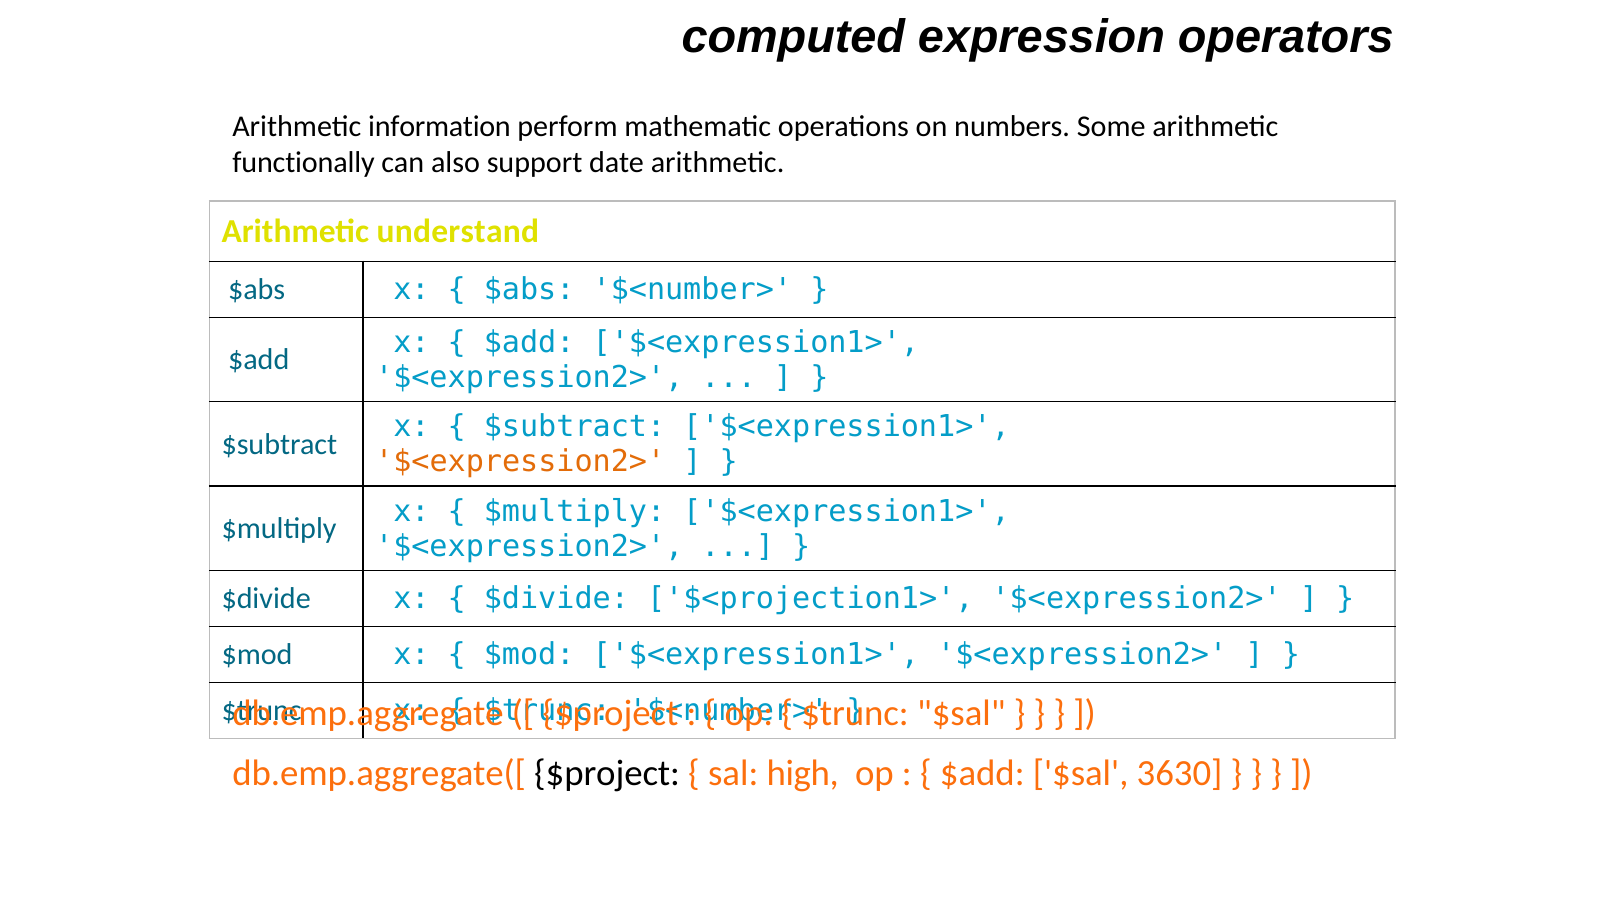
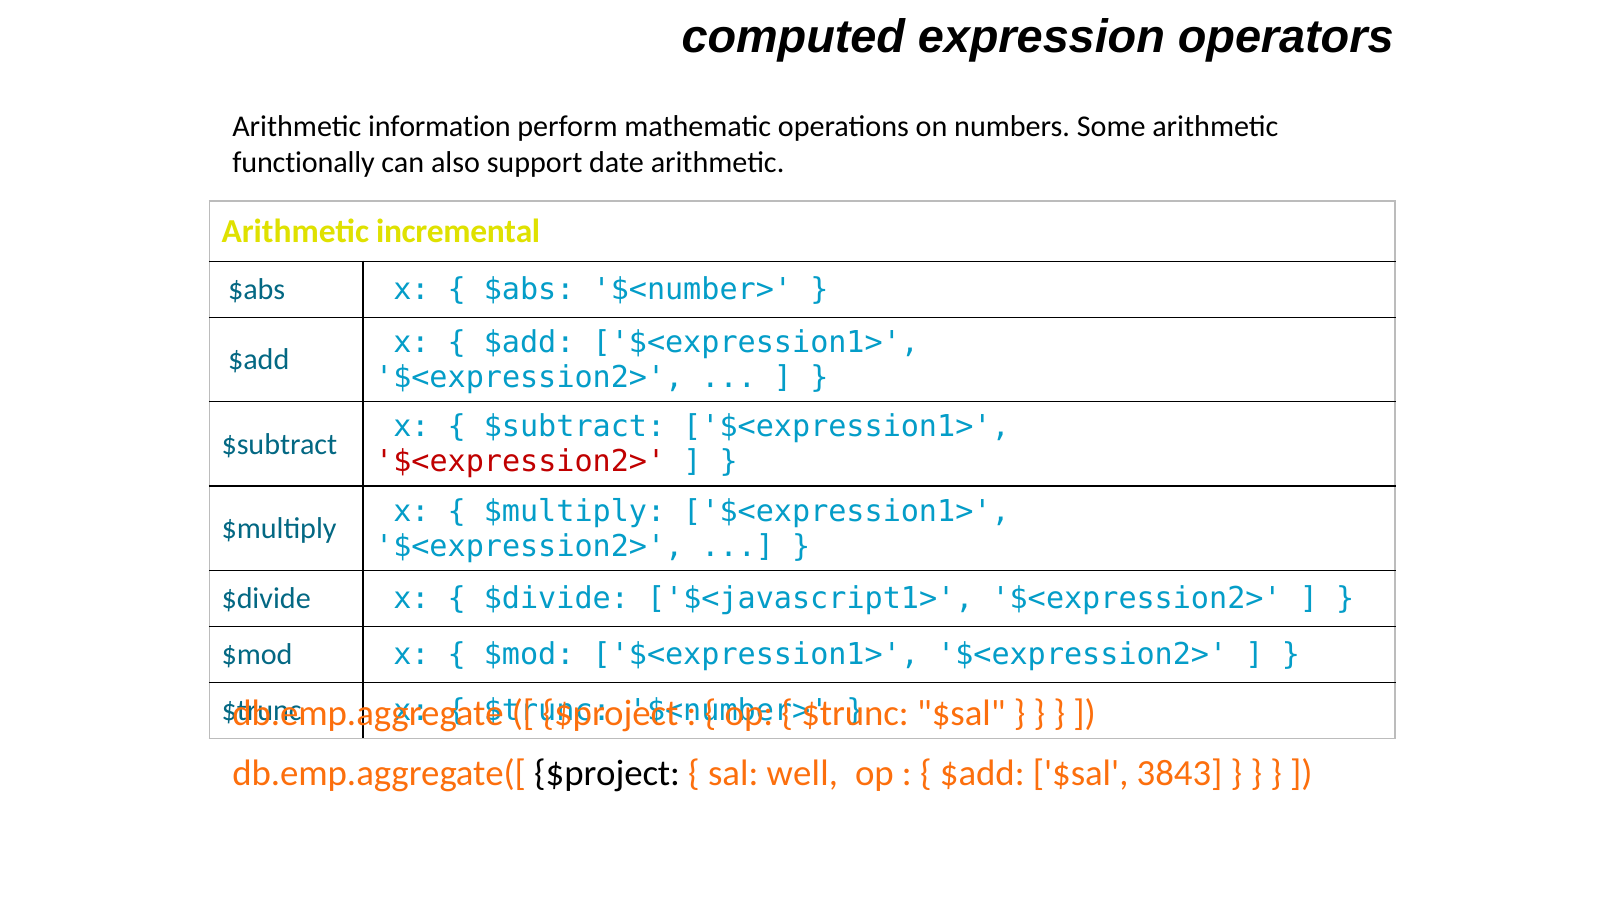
understand: understand -> incremental (458, 232)
$<expression2> colour: orange -> red (520, 462)
$<projection1>: $<projection1> -> $<javascript1> (810, 599)
high: high -> well (802, 774)
3630: 3630 -> 3843 (1180, 774)
